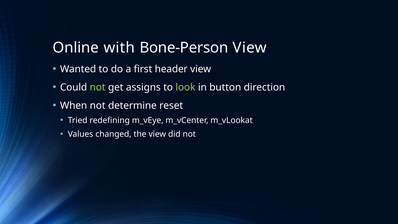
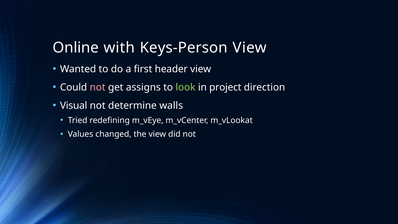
Bone-Person: Bone-Person -> Keys-Person (184, 48)
not colour: light green -> pink (98, 87)
button: button -> project (225, 87)
When: When -> Visual (74, 105)
reset: reset -> walls (171, 105)
